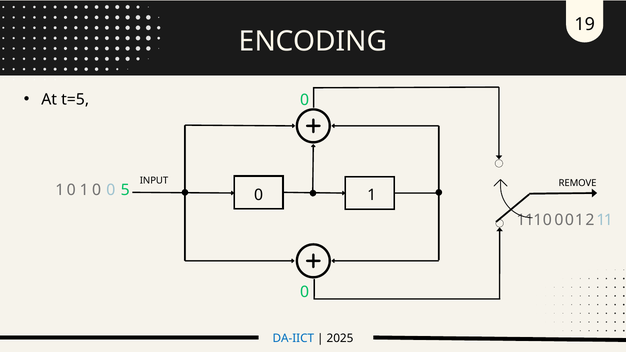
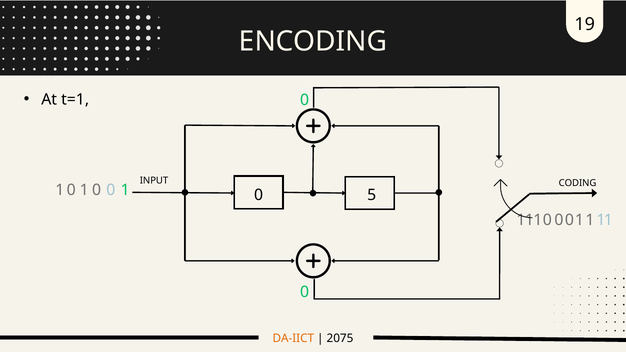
t=5: t=5 -> t=1 (75, 100)
REMOVE: REMOVE -> CODING (578, 183)
0 5: 5 -> 1 (125, 190)
0 1: 1 -> 5 (372, 195)
2: 2 -> 1 (590, 220)
DA-IICT colour: blue -> orange (293, 339)
2025: 2025 -> 2075 (340, 339)
